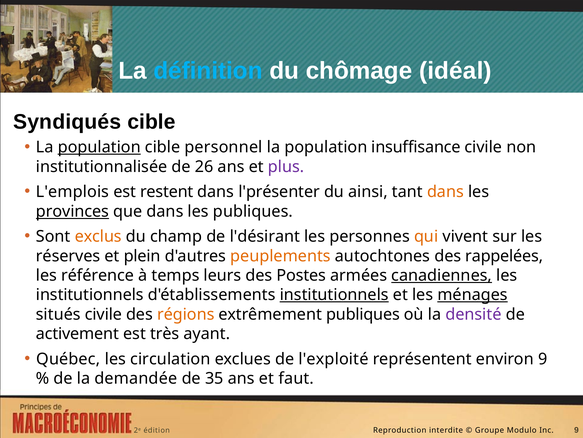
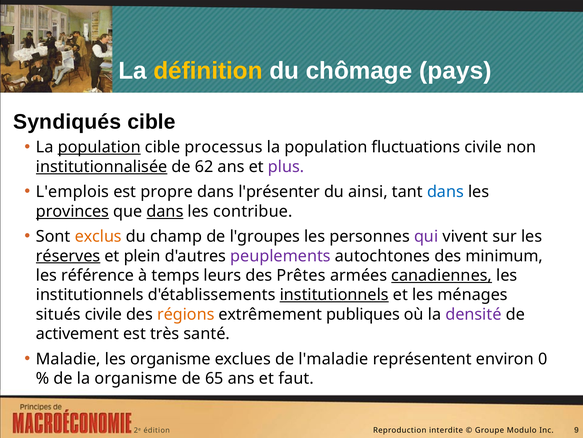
définition colour: light blue -> yellow (208, 71)
idéal: idéal -> pays (455, 71)
personnel: personnel -> processus (223, 147)
insuffisance: insuffisance -> fluctuations (416, 147)
institutionnalisée underline: none -> present (102, 166)
26: 26 -> 62 (204, 166)
restent: restent -> propre (167, 192)
dans colour: orange -> blue (445, 192)
dans underline: none -> present (165, 211)
les publiques: publiques -> contribue (253, 211)
l'désirant: l'désirant -> l'groupes (265, 236)
qui colour: orange -> purple (426, 236)
réserves underline: none -> present (68, 256)
peuplements colour: orange -> purple (280, 256)
rappelées: rappelées -> minimum (504, 256)
Postes: Postes -> Prêtes (301, 275)
ménages underline: present -> none (473, 294)
ayant: ayant -> santé (207, 333)
Québec: Québec -> Maladie (68, 358)
les circulation: circulation -> organisme (170, 358)
l'exploité: l'exploité -> l'maladie (333, 358)
environ 9: 9 -> 0 (543, 358)
la demandée: demandée -> organisme (136, 378)
35: 35 -> 65 (214, 378)
